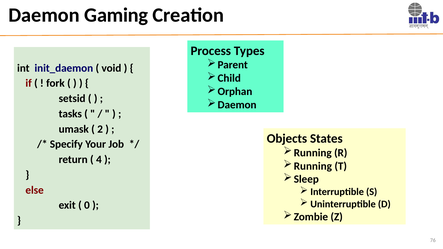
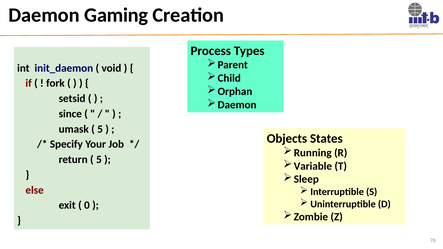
tasks: tasks -> since (70, 114)
2: 2 -> 5 (100, 129)
4: 4 -> 5 (99, 160)
Running: Running -> Variable (313, 166)
